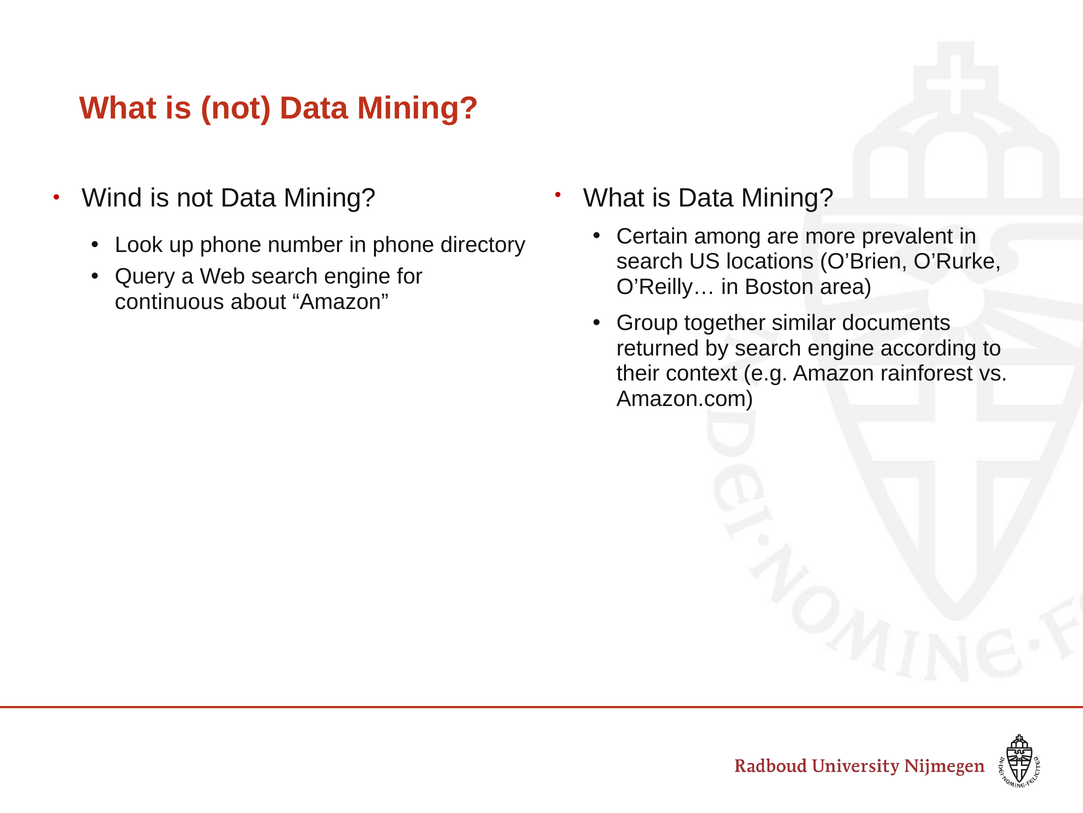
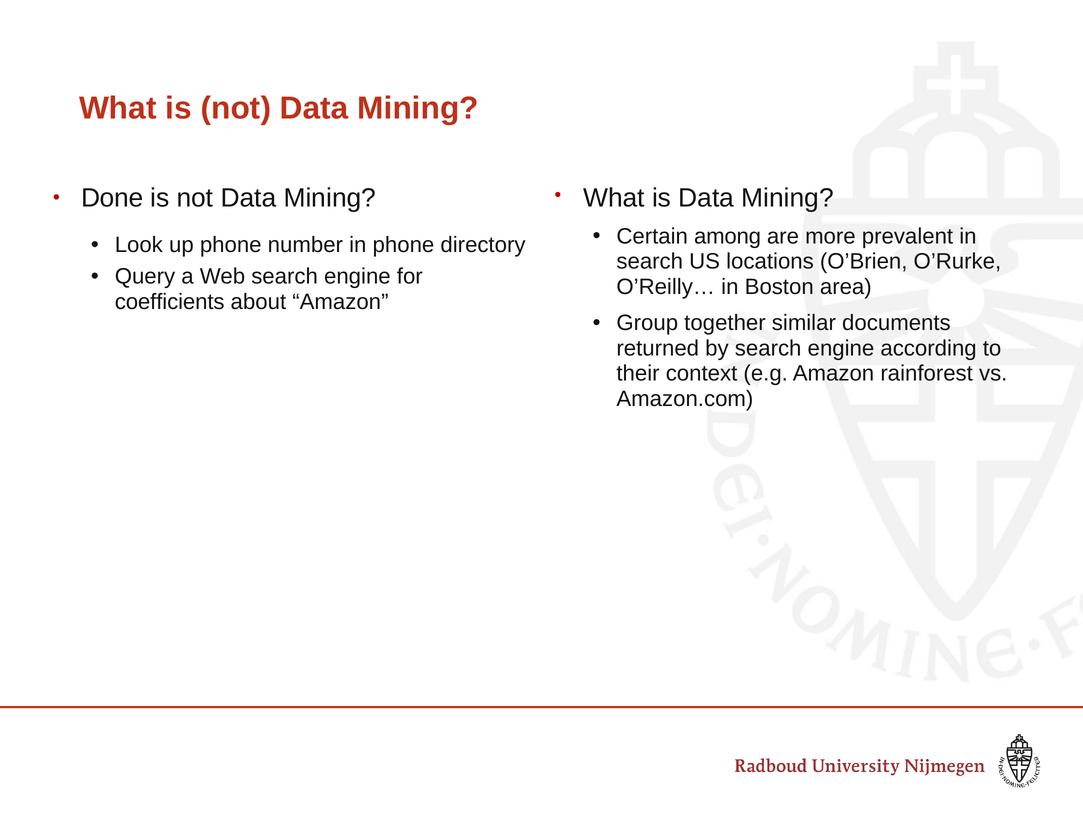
Wind: Wind -> Done (112, 198)
continuous: continuous -> coefficients (170, 302)
